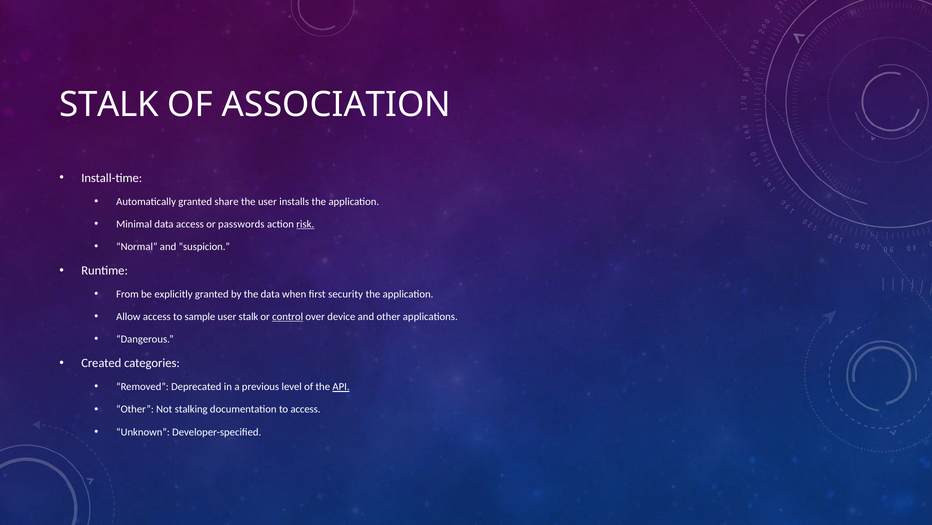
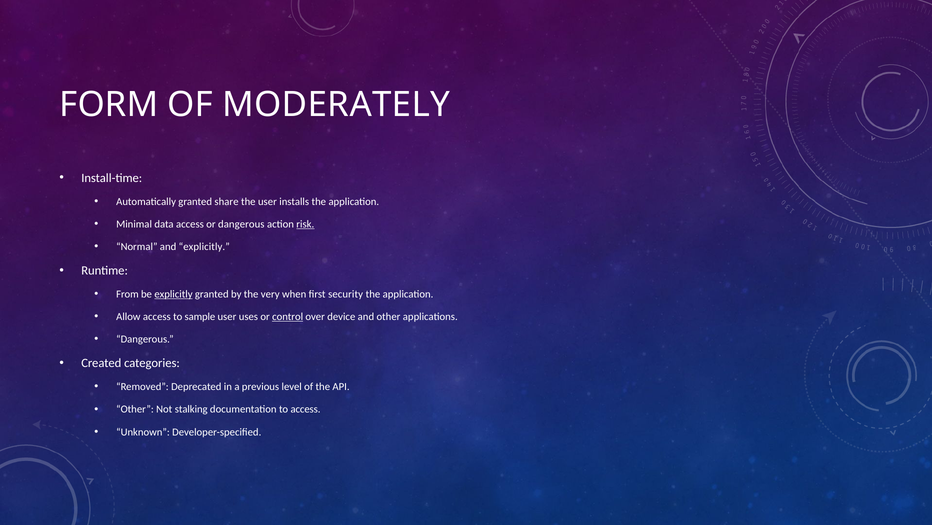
STALK: STALK -> FORM (109, 105)
ASSOCIATION: ASSOCIATION -> MODERATELY (336, 105)
or passwords: passwords -> dangerous (241, 224)
and suspicion: suspicion -> explicitly (204, 246)
explicitly underline: none -> present (173, 294)
the data: data -> very (270, 294)
user stalk: stalk -> uses (248, 316)
API underline: present -> none (341, 386)
